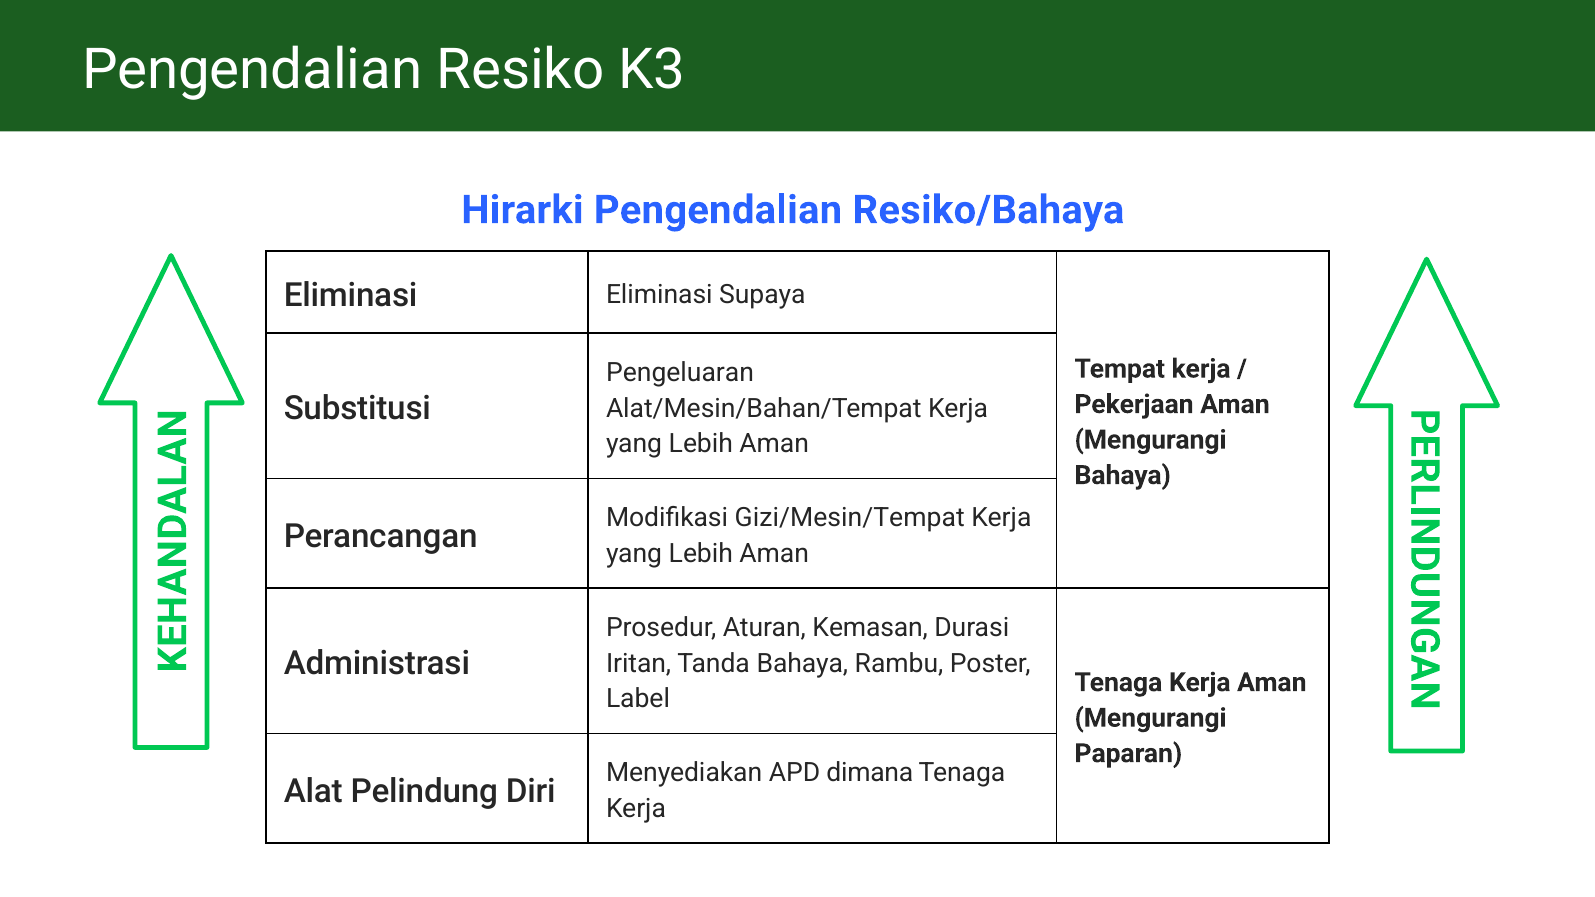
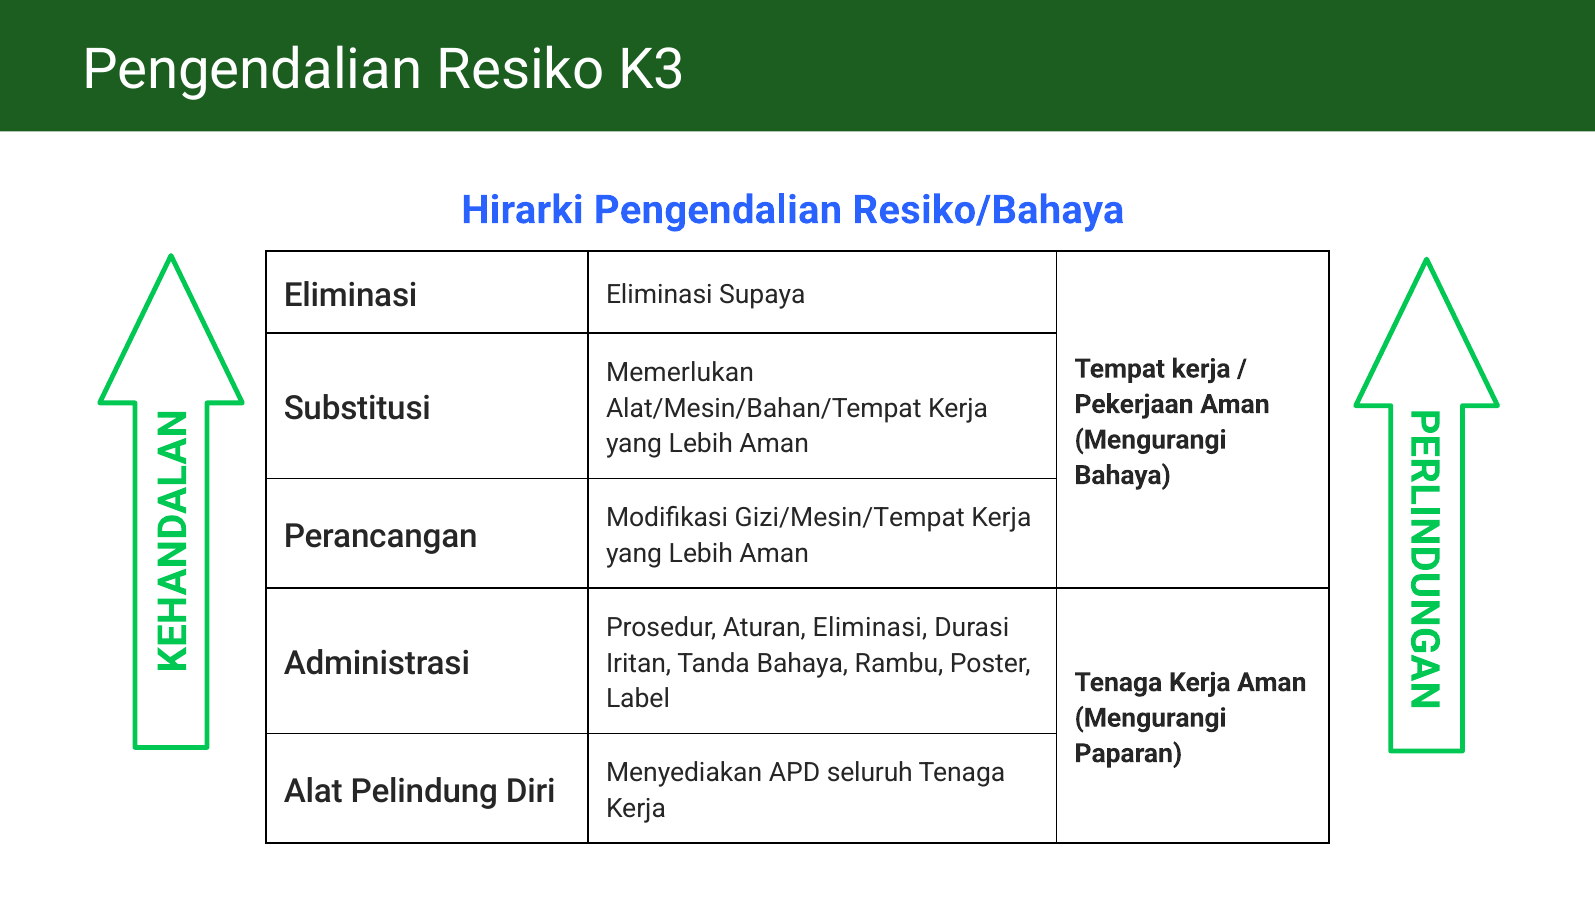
Pengeluaran: Pengeluaran -> Memerlukan (680, 373)
Aturan Kemasan: Kemasan -> Eliminasi (870, 628)
dimana: dimana -> seluruh (870, 773)
